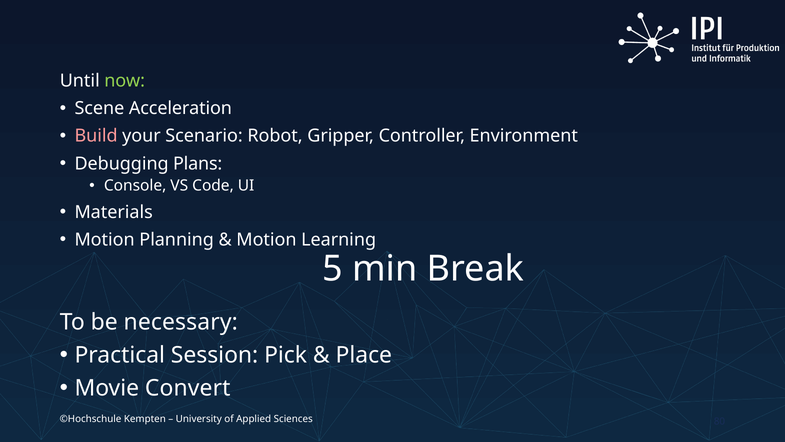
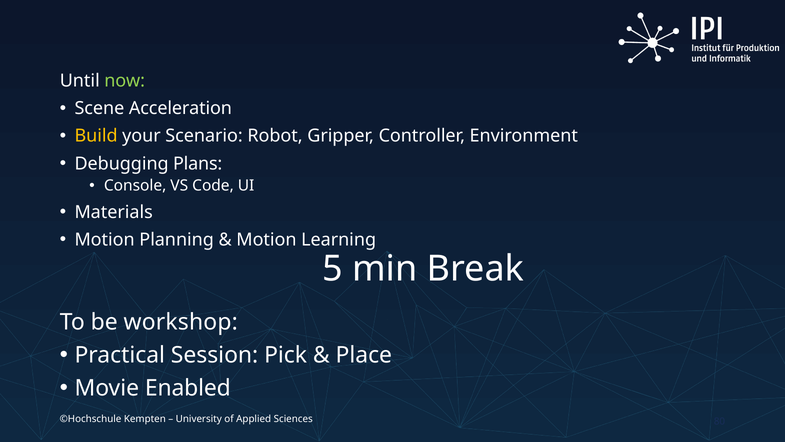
Build colour: pink -> yellow (96, 136)
necessary: necessary -> workshop (181, 322)
Convert: Convert -> Enabled (188, 388)
